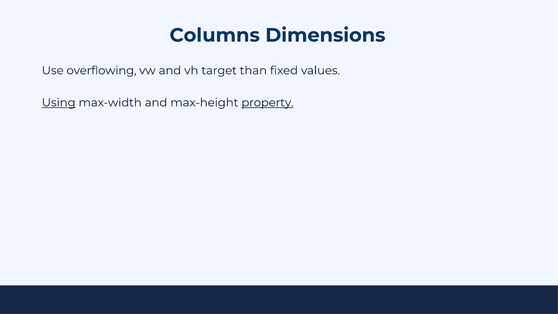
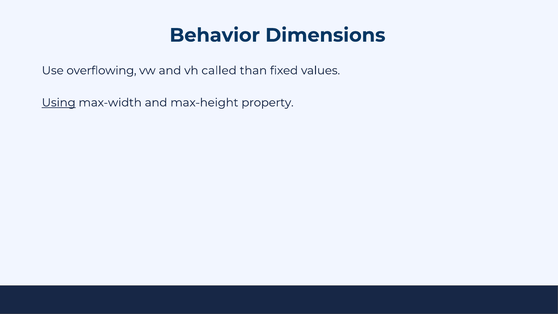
Columns: Columns -> Behavior (215, 35)
target: target -> called (219, 70)
property underline: present -> none (267, 103)
